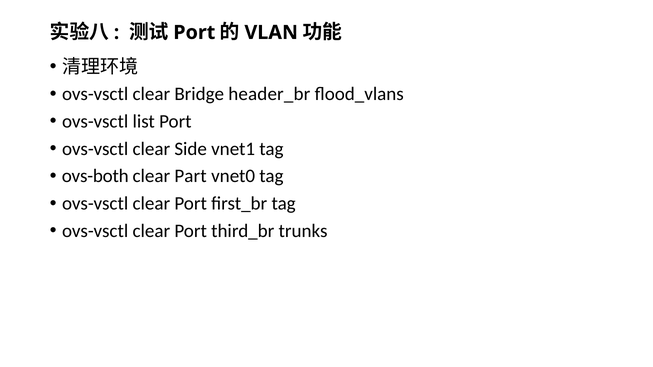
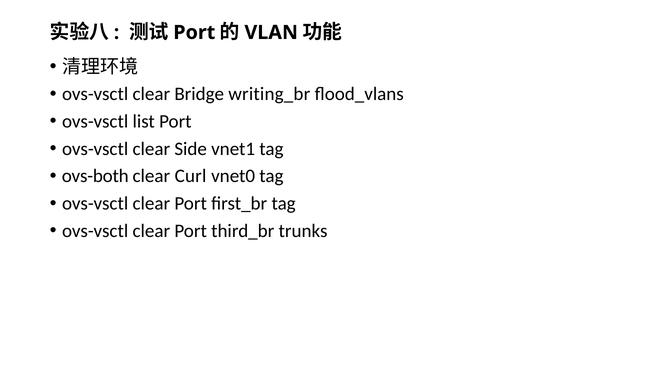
header_br: header_br -> writing_br (269, 94)
Part: Part -> Curl (191, 176)
